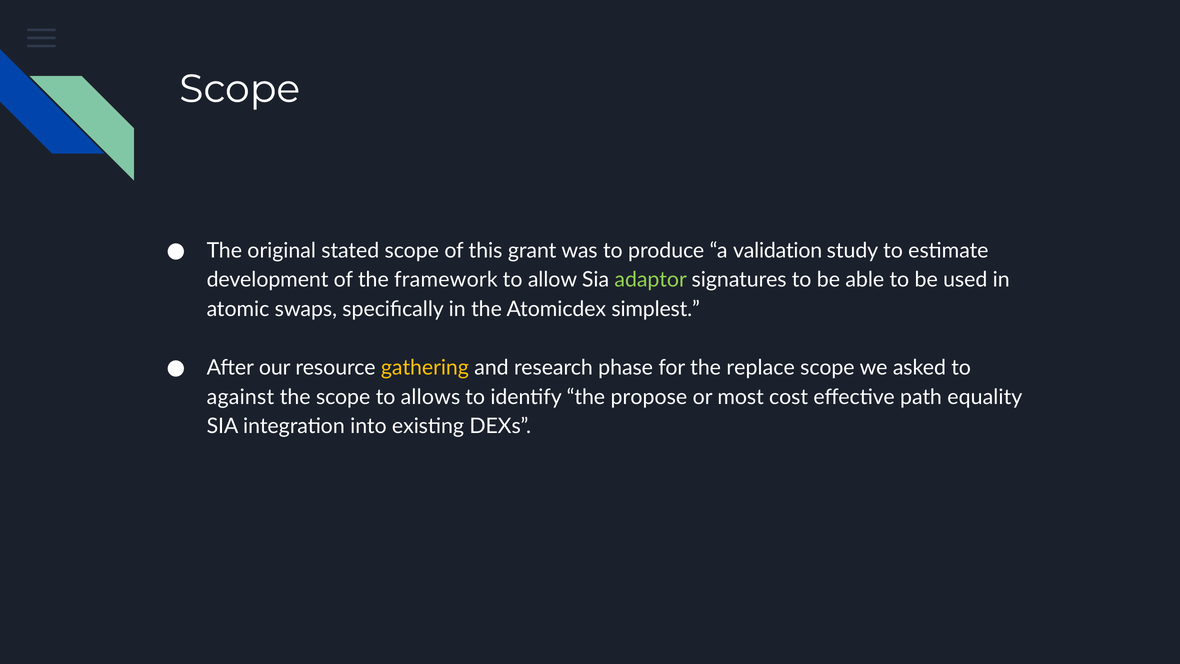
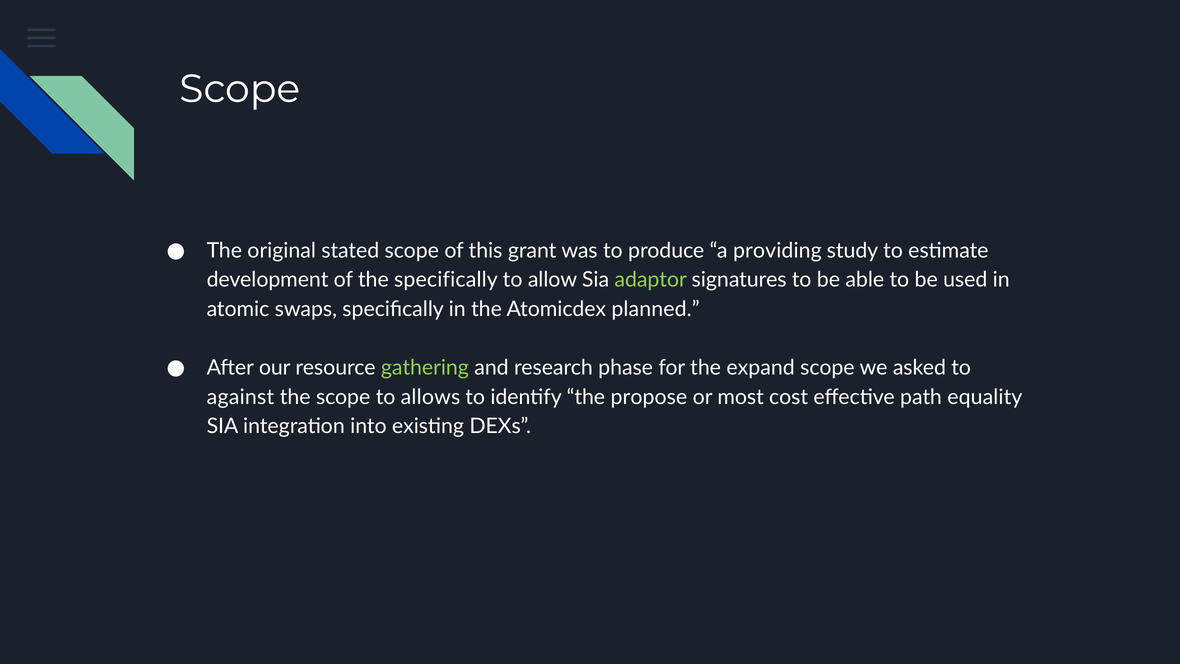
validation: validation -> providing (777, 251)
the framework: framework -> specifically (446, 280)
simplest: simplest -> planned (656, 309)
gathering colour: yellow -> light green (425, 368)
replace: replace -> expand (761, 368)
